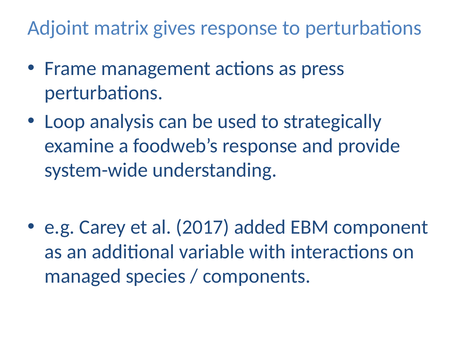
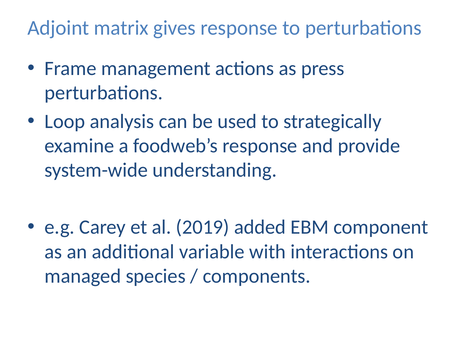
2017: 2017 -> 2019 (203, 227)
